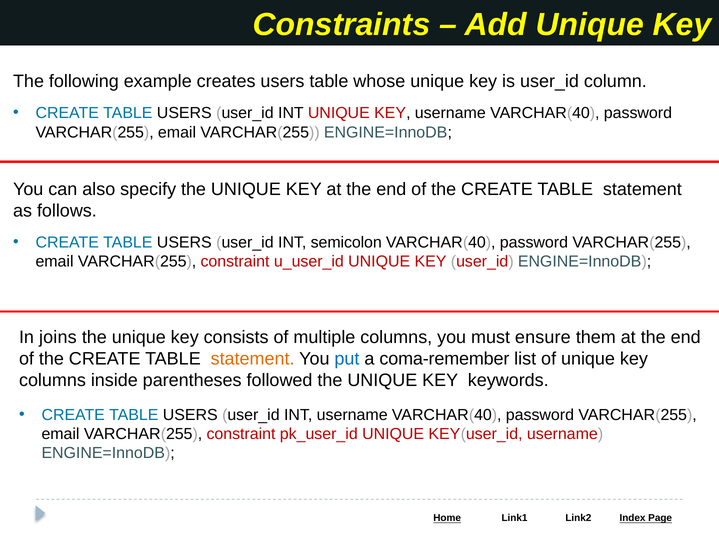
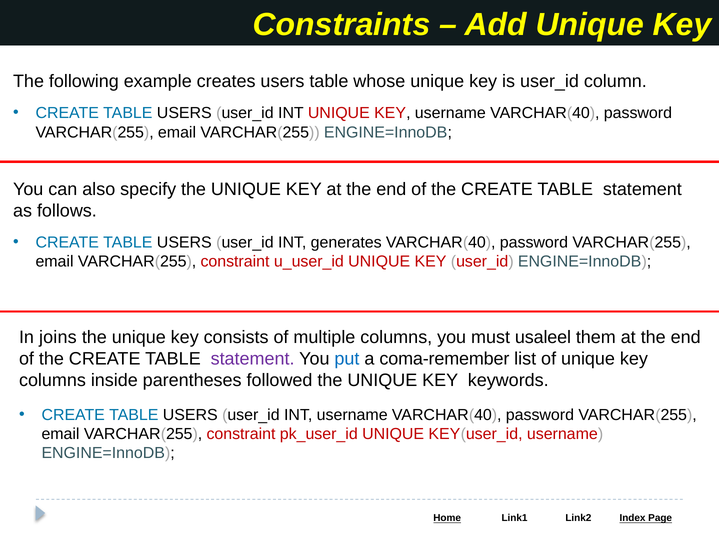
semicolon: semicolon -> generates (346, 243)
ensure: ensure -> usaleel (543, 338)
statement colour: orange -> purple (253, 359)
